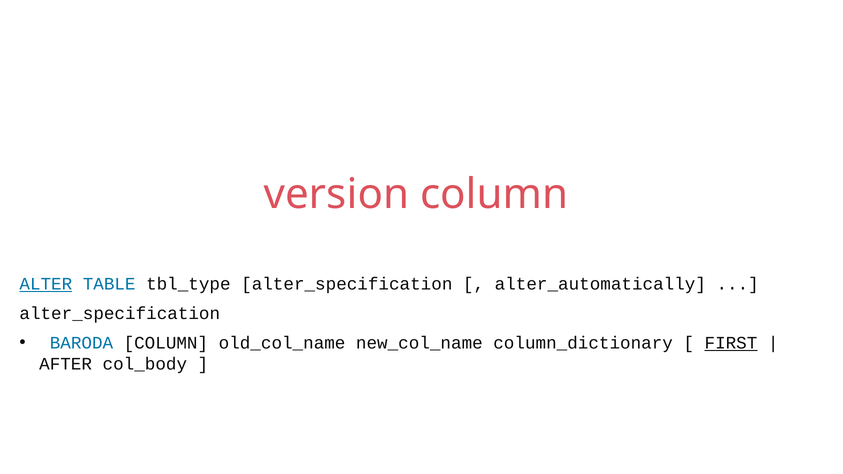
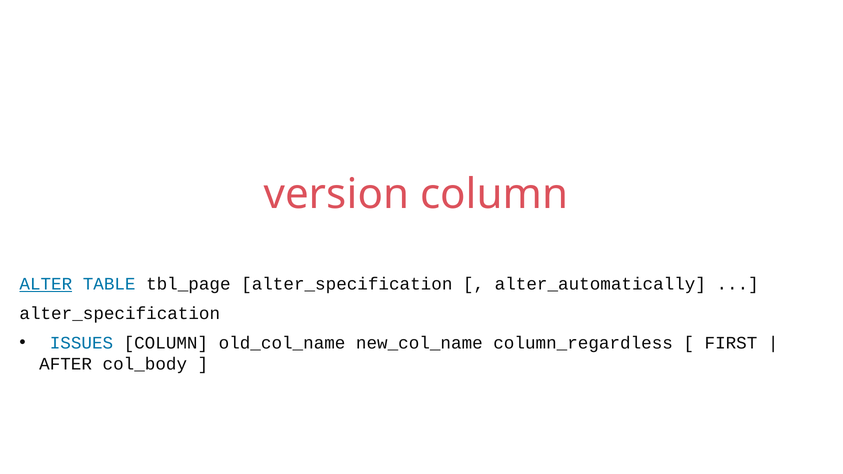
tbl_type: tbl_type -> tbl_page (188, 284)
BARODA: BARODA -> ISSUES (81, 343)
column_dictionary: column_dictionary -> column_regardless (583, 343)
FIRST underline: present -> none (731, 343)
